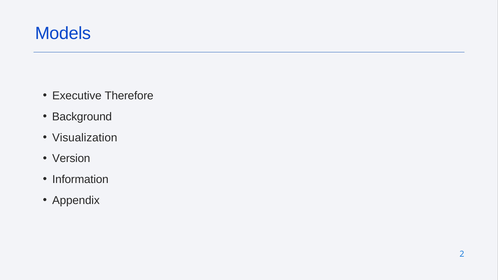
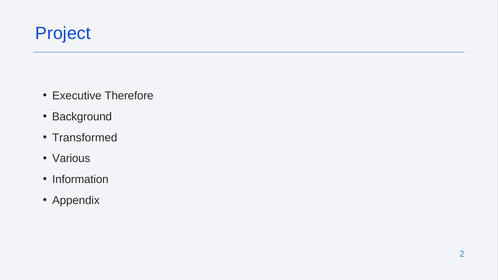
Models: Models -> Project (63, 33)
Visualization: Visualization -> Transformed (85, 138)
Version: Version -> Various (71, 159)
